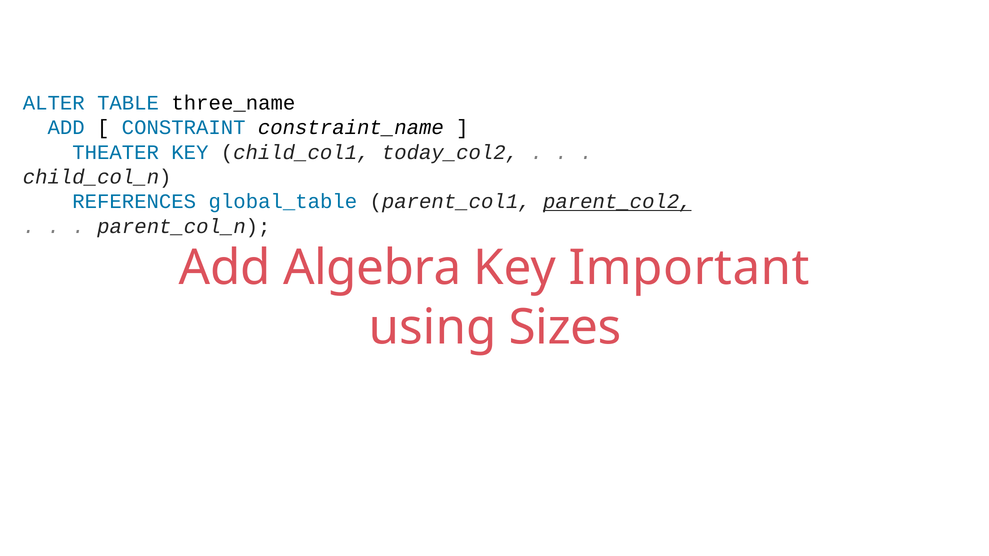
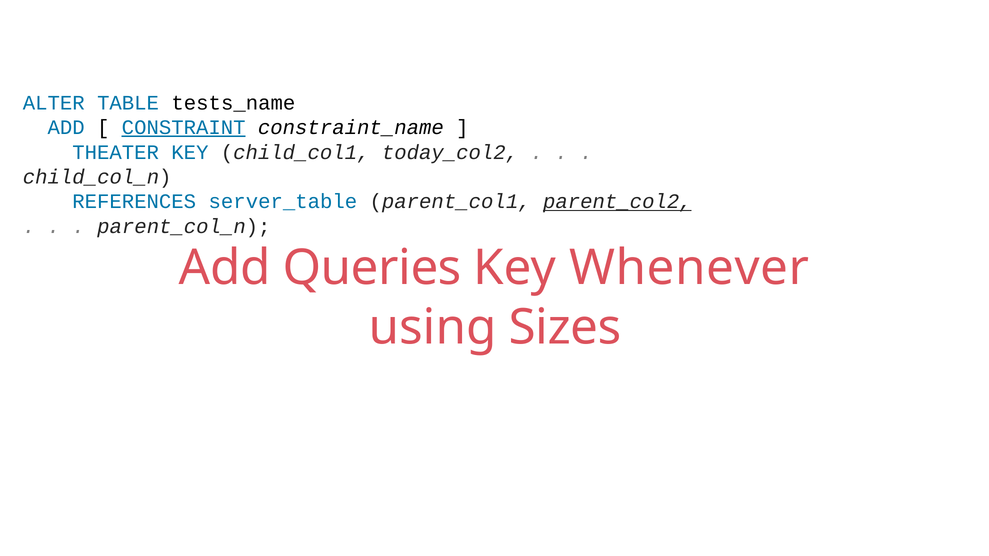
three_name: three_name -> tests_name (233, 103)
CONSTRAINT underline: none -> present (184, 128)
global_table: global_table -> server_table (283, 202)
Algebra: Algebra -> Queries (372, 268)
Important: Important -> Whenever (689, 268)
